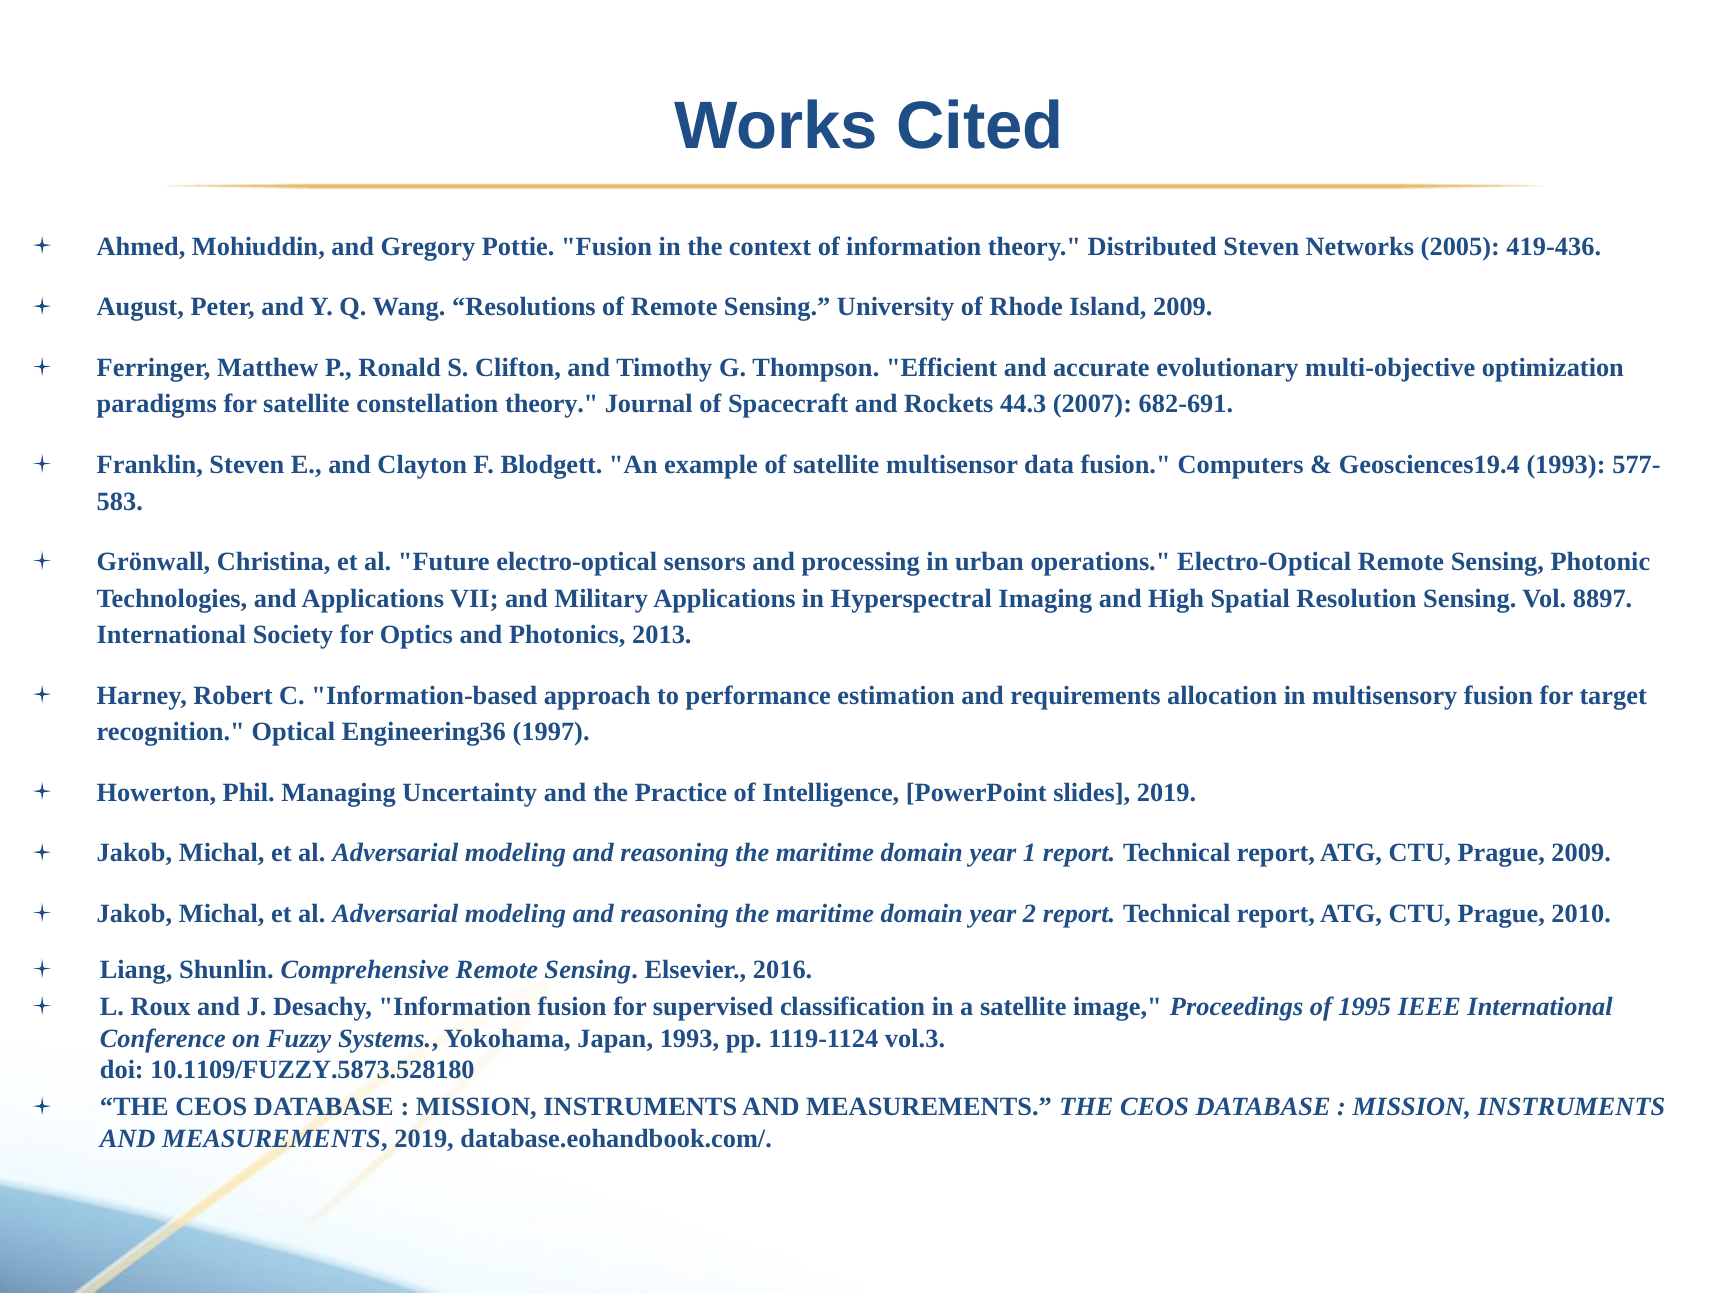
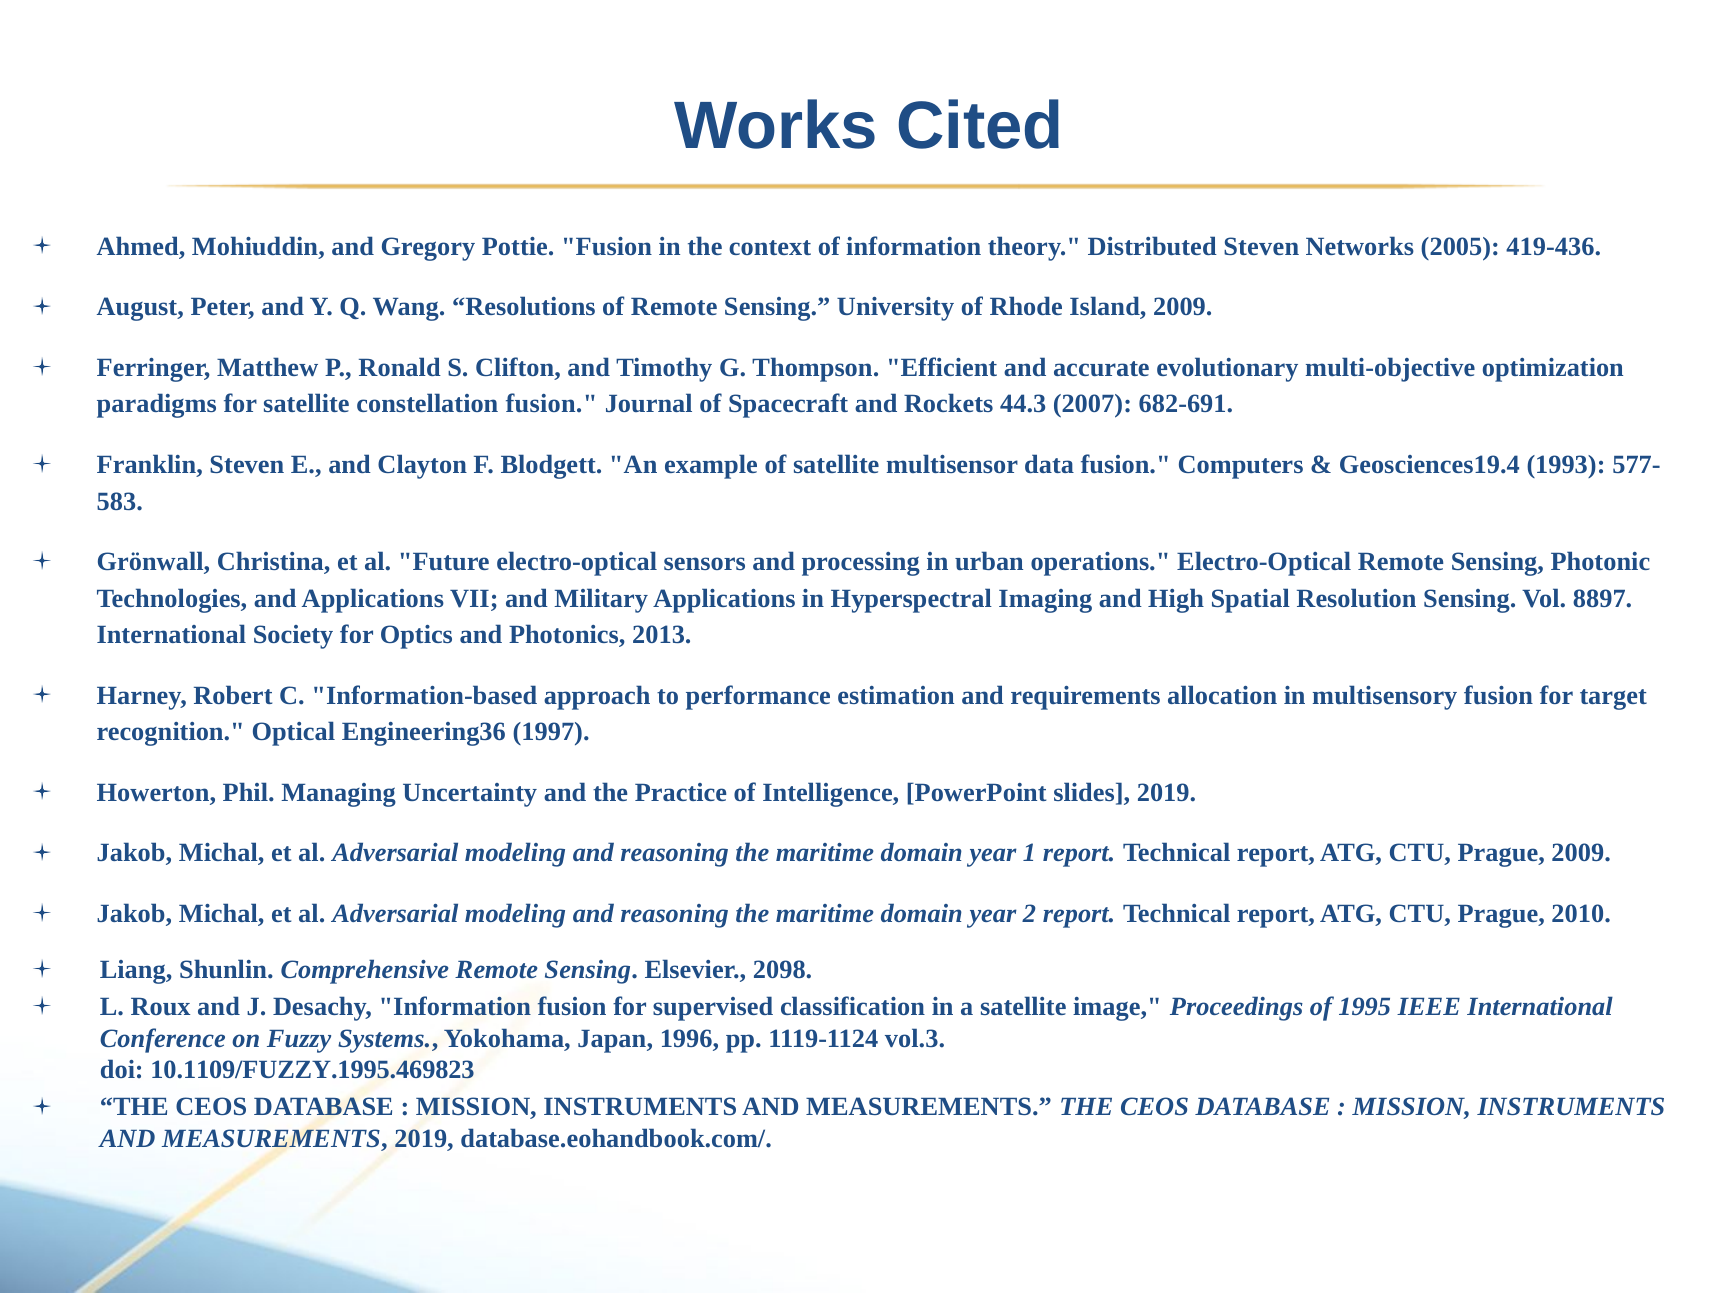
constellation theory: theory -> fusion (552, 404)
2016: 2016 -> 2098 (783, 970)
Japan 1993: 1993 -> 1996 (689, 1039)
10.1109/FUZZY.5873.528180: 10.1109/FUZZY.5873.528180 -> 10.1109/FUZZY.1995.469823 (313, 1070)
